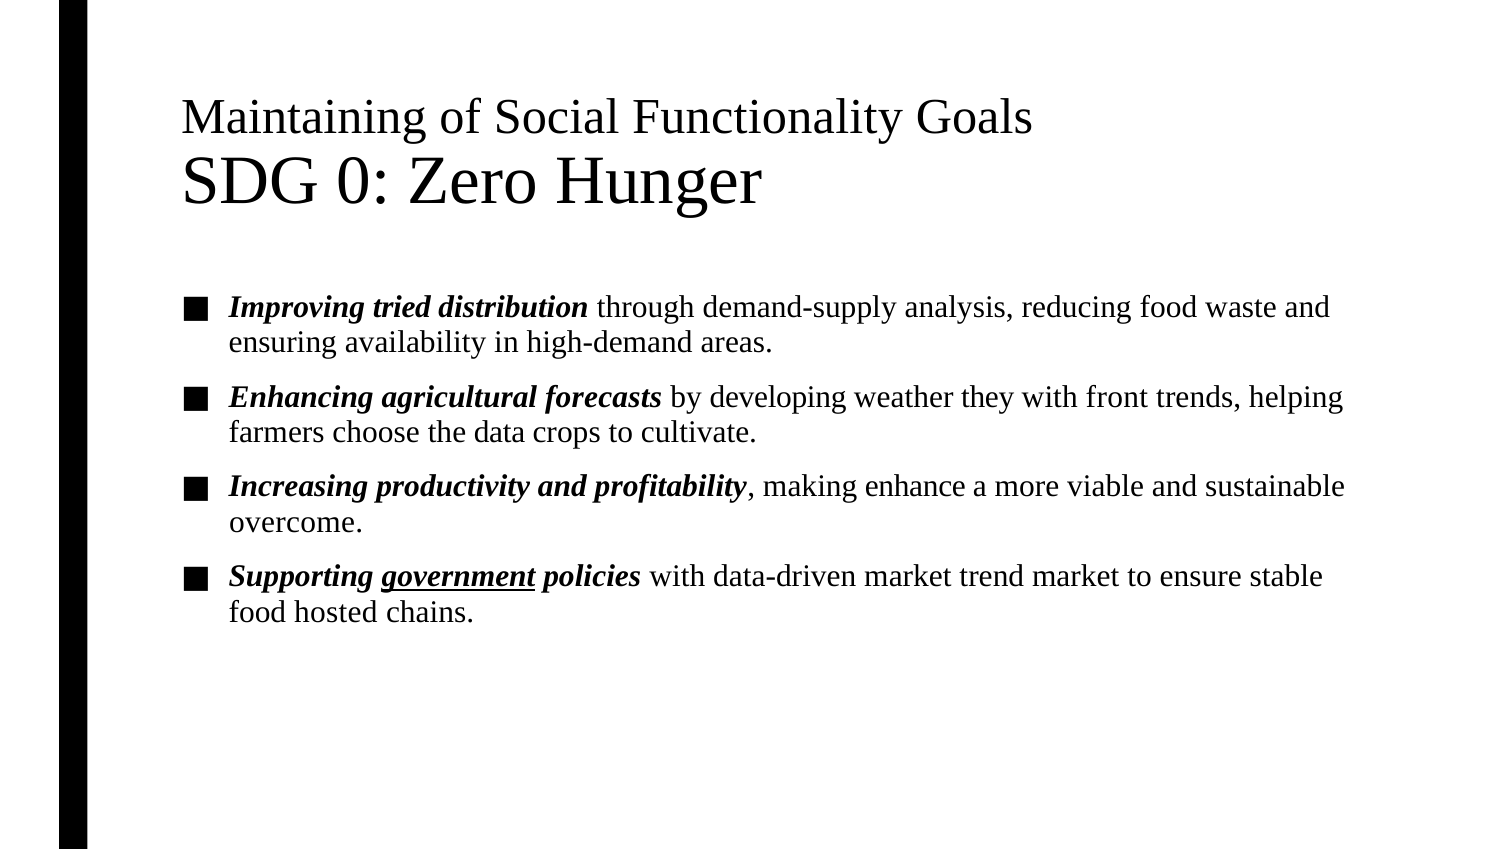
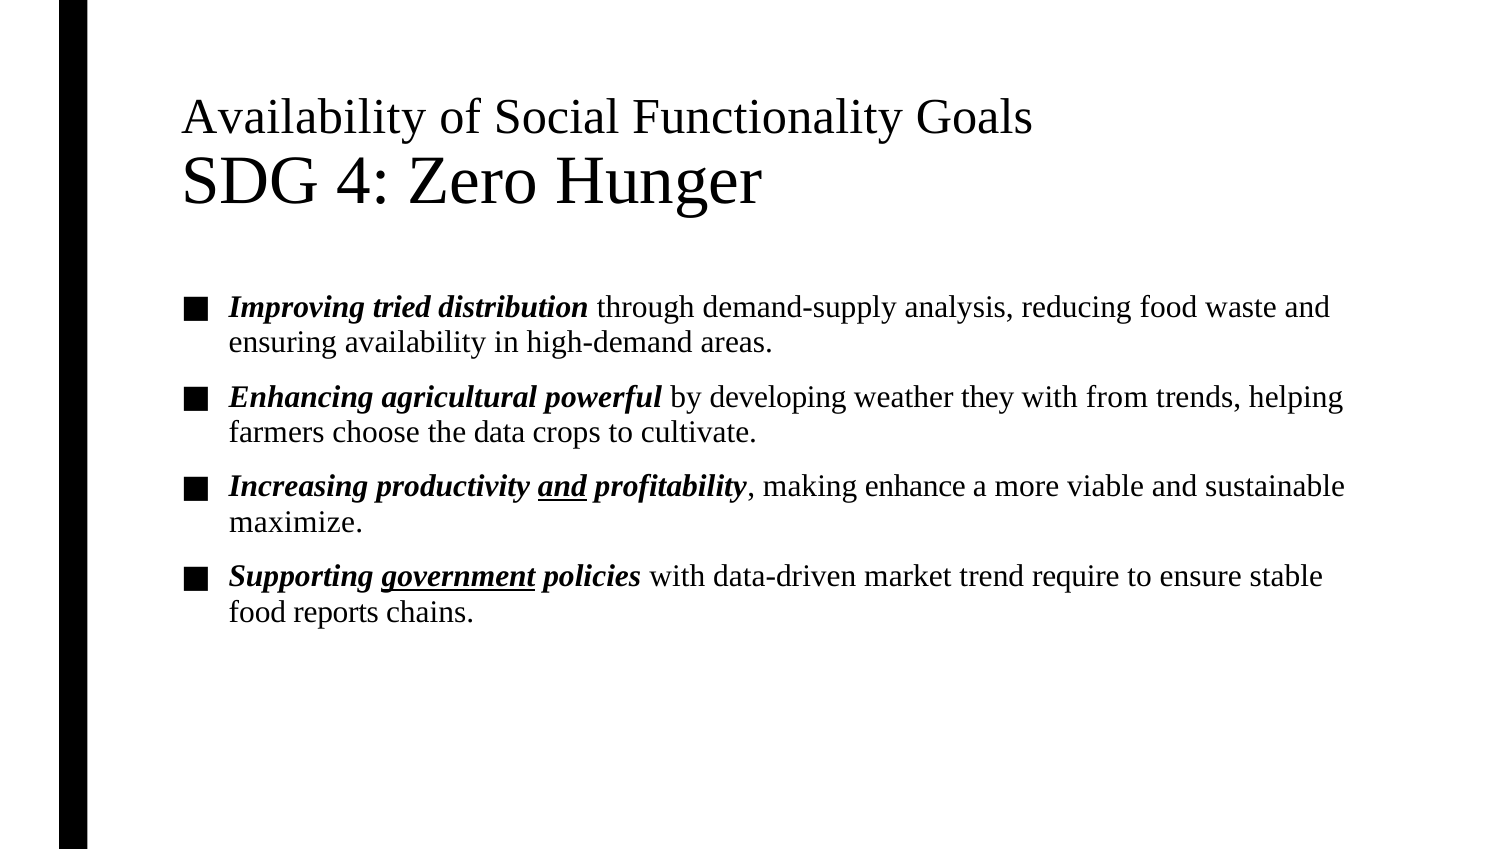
Maintaining: Maintaining -> Availability (304, 117)
0: 0 -> 4 (363, 181)
forecasts: forecasts -> powerful (604, 397)
front: front -> from (1117, 397)
and underline: none -> present (562, 486)
overcome: overcome -> maximize (296, 522)
trend market: market -> require (1076, 576)
hosted: hosted -> reports (336, 612)
